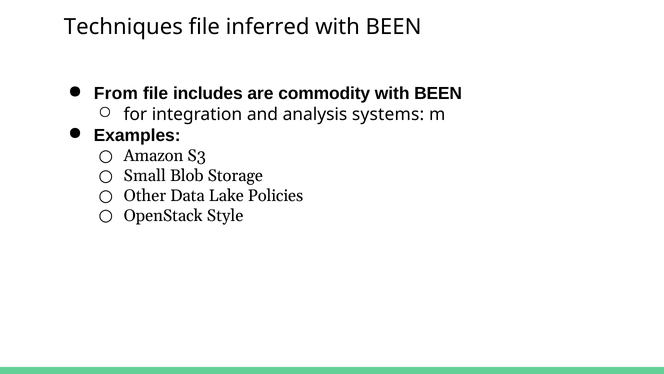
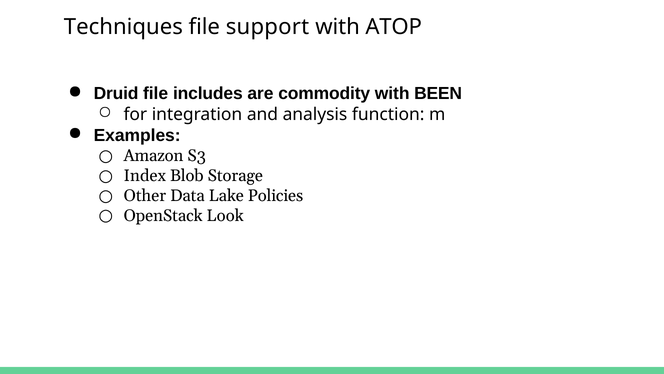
inferred: inferred -> support (267, 27)
BEEN: BEEN -> ATOP (394, 27)
From: From -> Druid (116, 93)
systems: systems -> function (388, 114)
Small: Small -> Index (145, 176)
Style: Style -> Look (225, 215)
